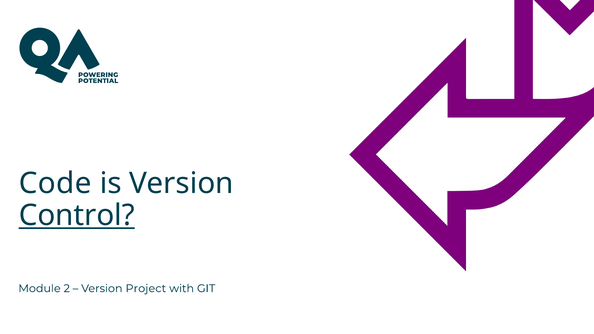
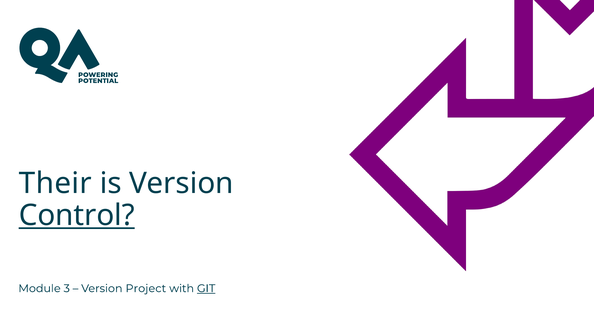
Code: Code -> Their (55, 183)
2: 2 -> 3 (67, 289)
GIT underline: none -> present (206, 289)
